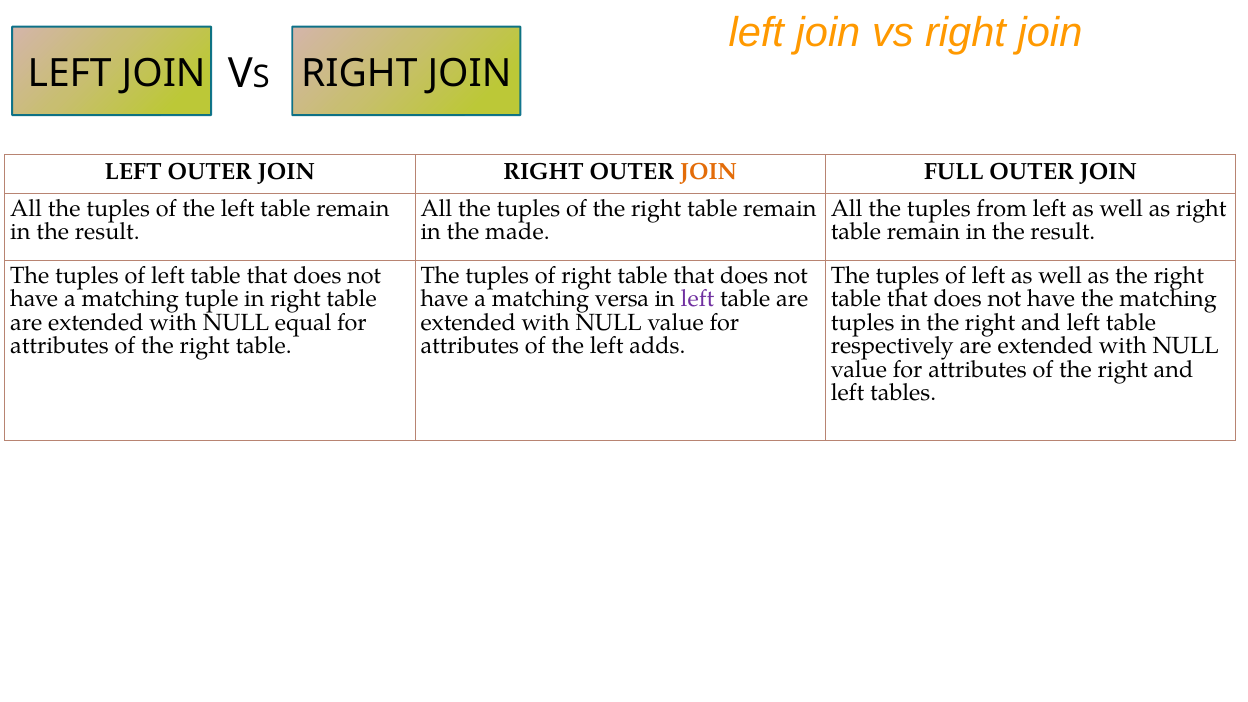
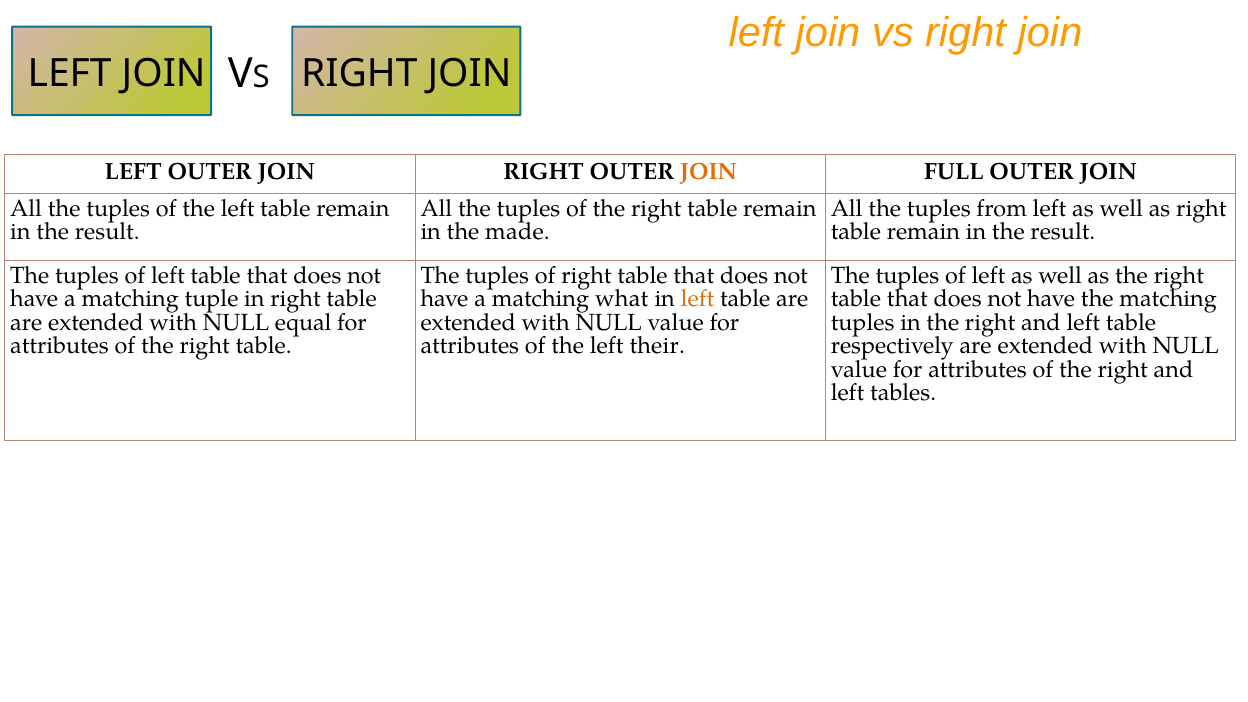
versa: versa -> what (622, 299)
left colour: purple -> orange (697, 299)
adds: adds -> their (657, 346)
